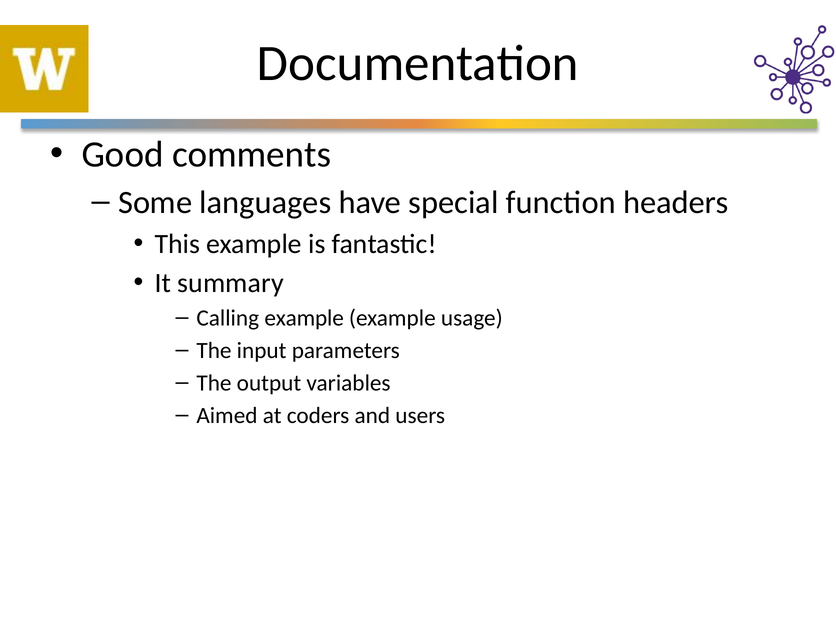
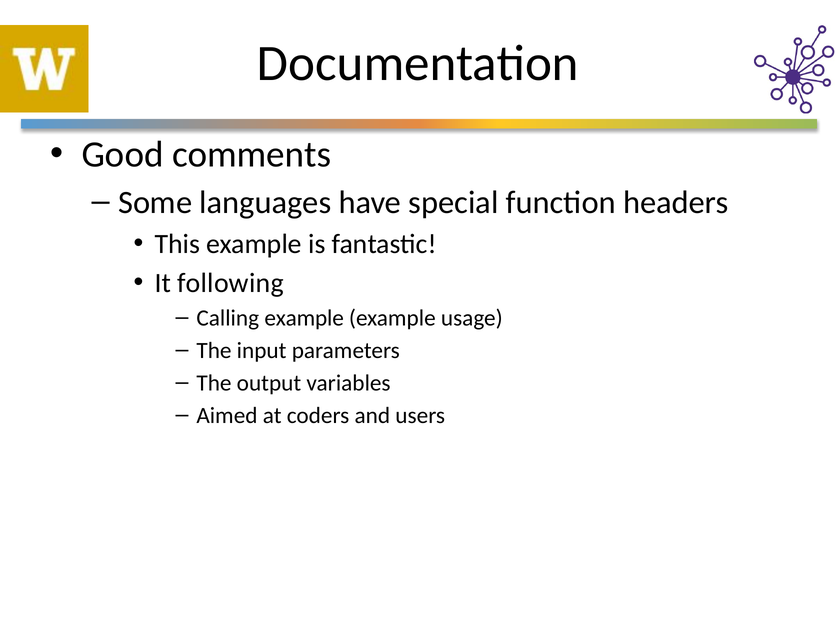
summary: summary -> following (230, 283)
